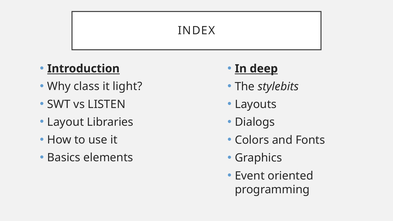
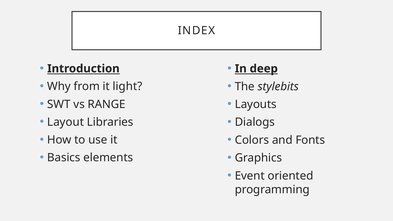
class: class -> from (87, 86)
LISTEN: LISTEN -> RANGE (107, 104)
